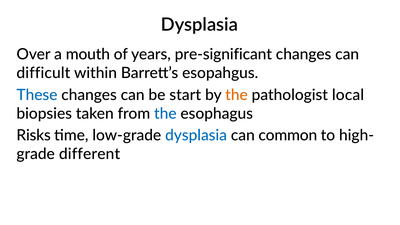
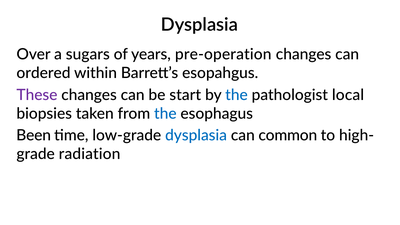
mouth: mouth -> sugars (88, 54)
pre-significant: pre-significant -> pre-operation (223, 54)
difficult: difficult -> ordered (43, 73)
These colour: blue -> purple (37, 95)
the colour: orange -> blue (237, 95)
Risks: Risks -> Been (34, 135)
different: different -> radiation (90, 154)
